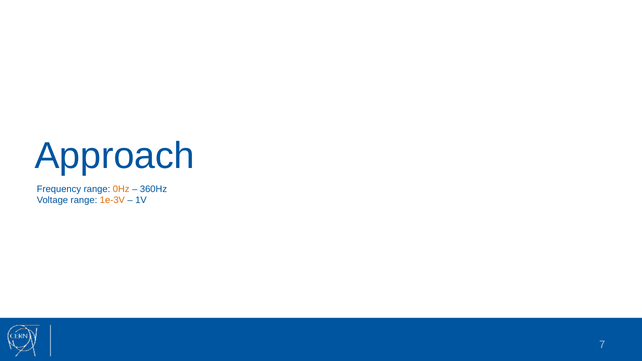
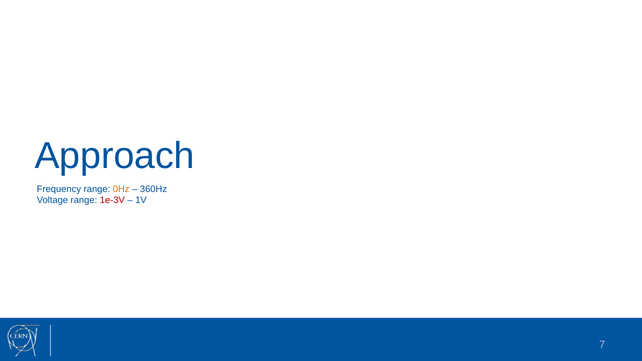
1e-3V colour: orange -> red (112, 200)
